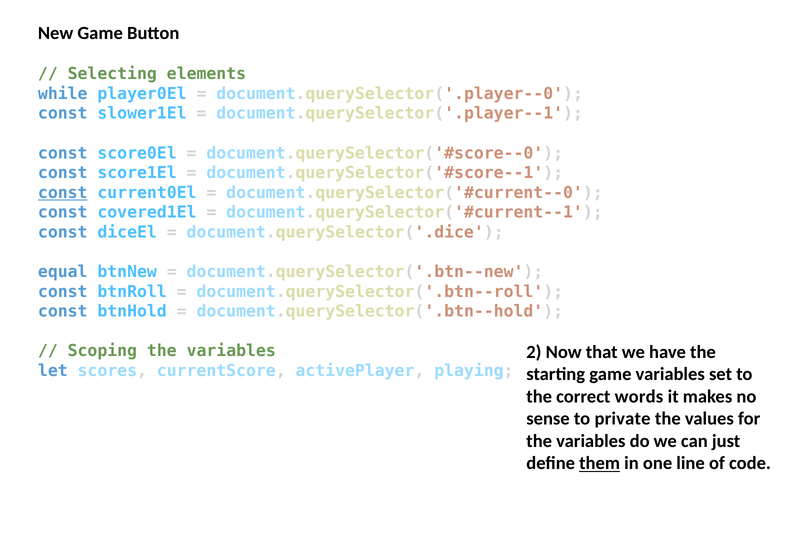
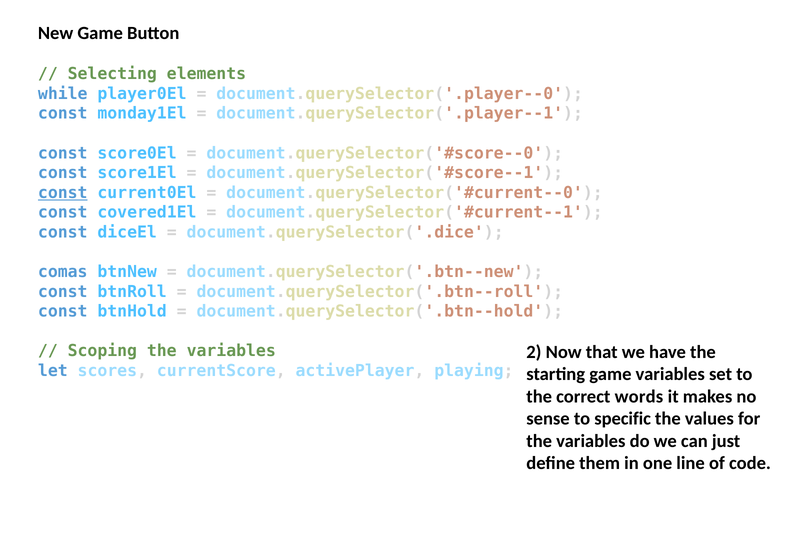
slower1El: slower1El -> monday1El (142, 114)
equal: equal -> comas (63, 272)
private: private -> specific (623, 419)
them underline: present -> none (600, 464)
